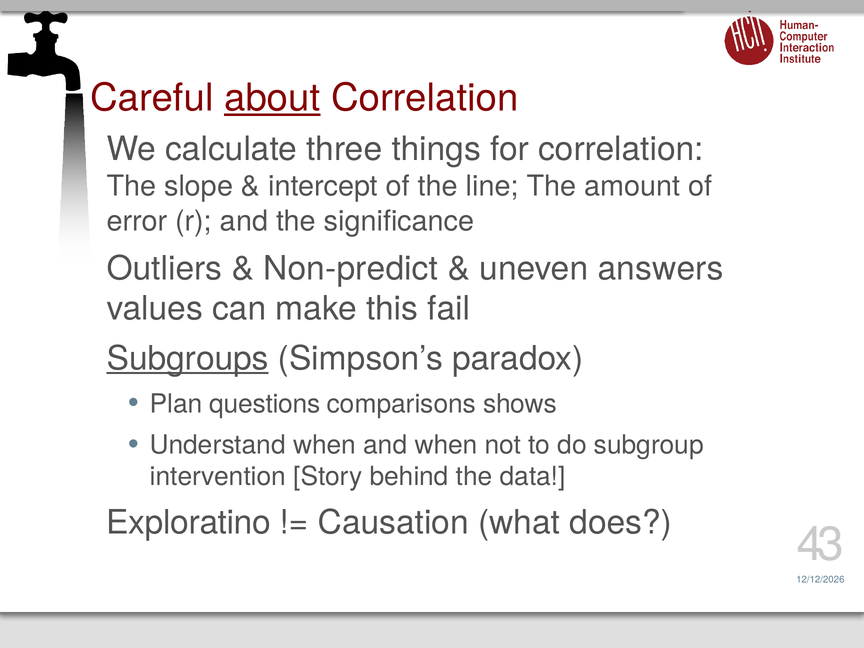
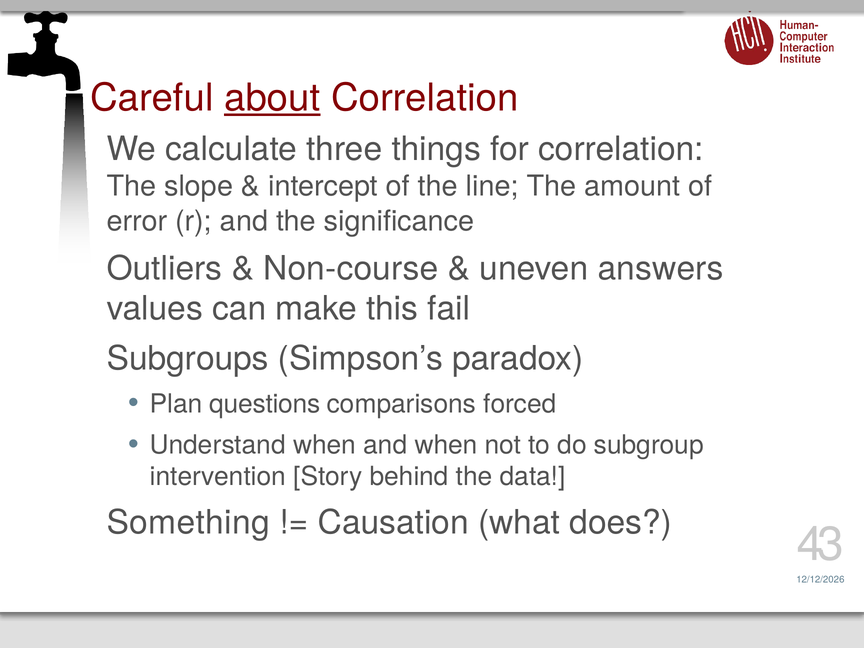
Non-predict: Non-predict -> Non-course (351, 268)
Subgroups underline: present -> none (188, 359)
shows: shows -> forced (520, 404)
Exploratino: Exploratino -> Something (188, 523)
